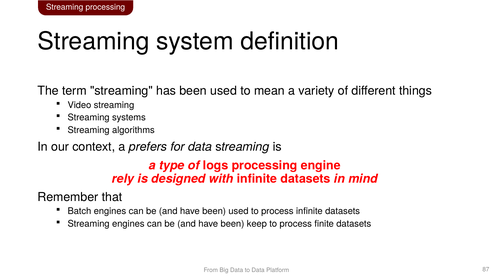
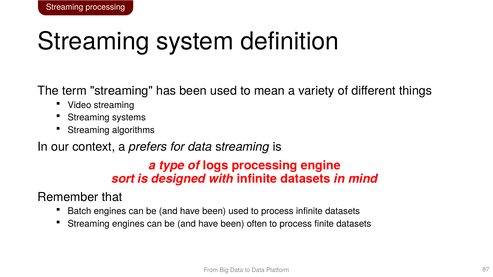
rely: rely -> sort (123, 179)
keep: keep -> often (257, 224)
